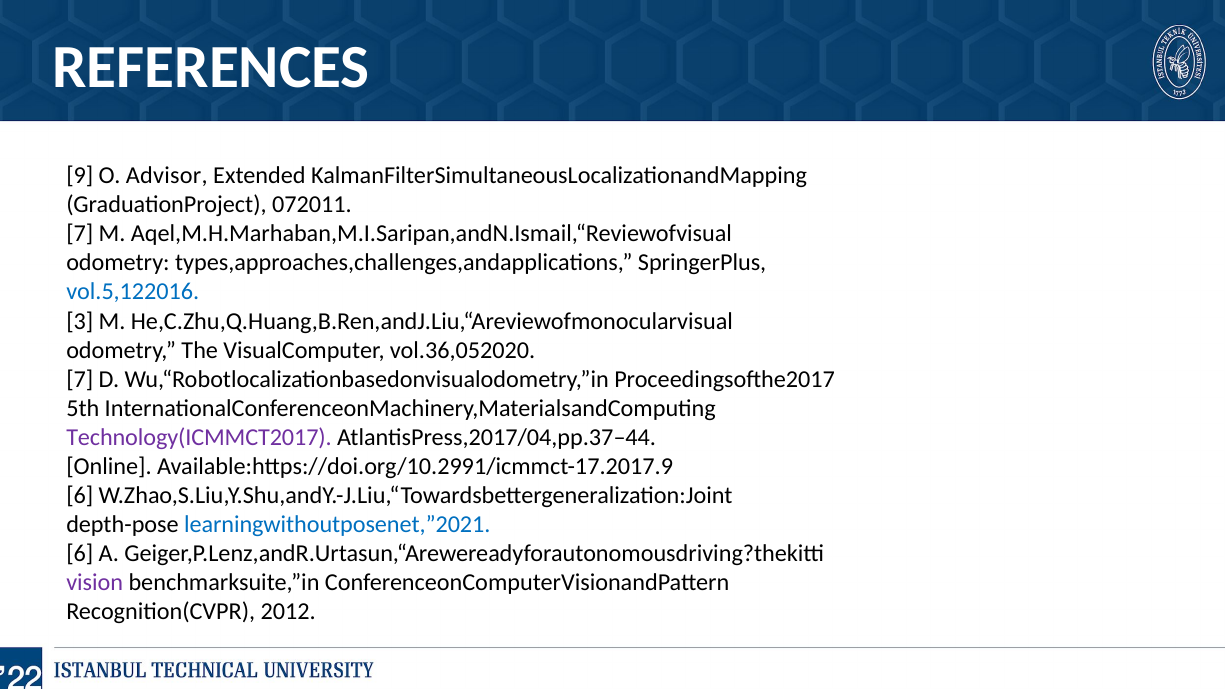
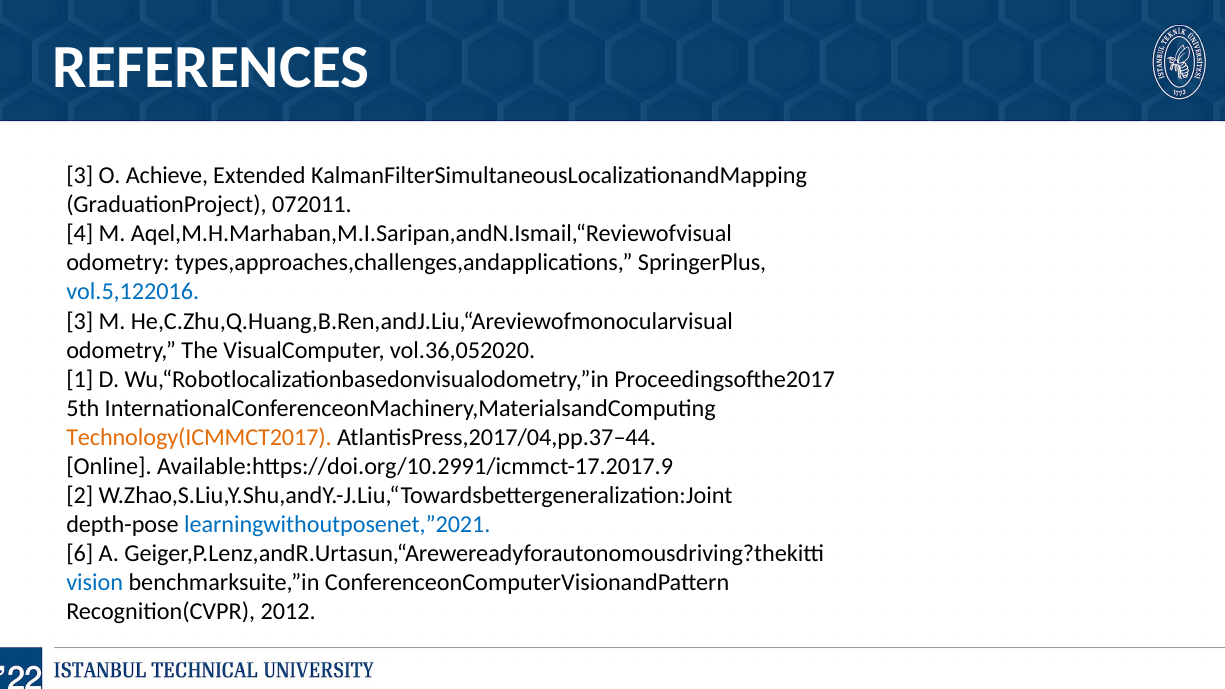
9: 9 -> 3 (80, 176)
Advisor: Advisor -> Achieve (167, 176)
7: 7 -> 4 (80, 234)
7: 7 -> 1 (80, 379)
Technology(ICMMCT2017 colour: purple -> orange (199, 437)
6: 6 -> 2 (80, 496)
vision colour: purple -> blue (95, 583)
